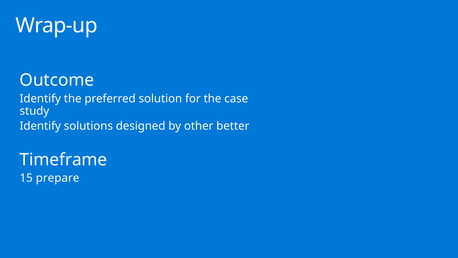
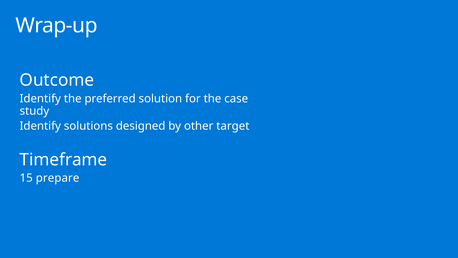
better: better -> target (233, 126)
